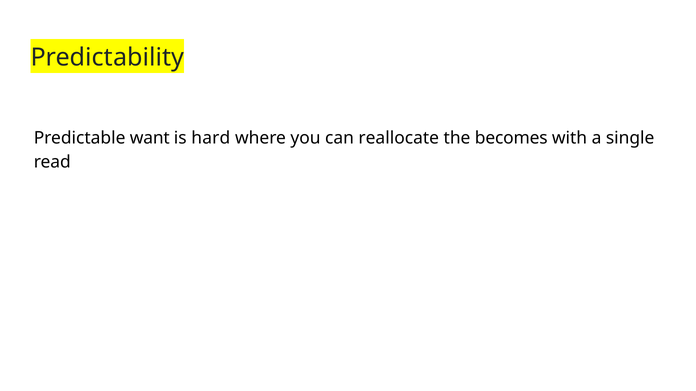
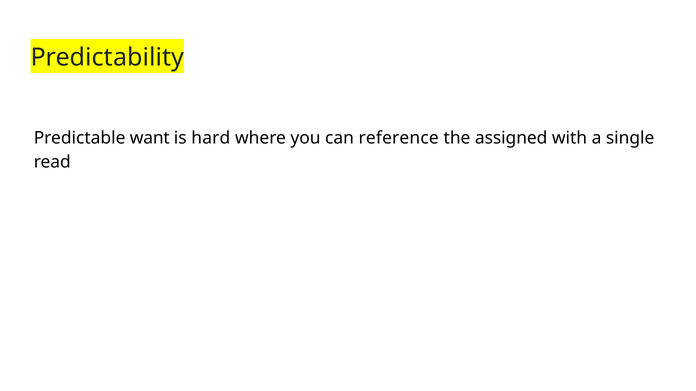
reallocate: reallocate -> reference (399, 138)
becomes: becomes -> assigned (511, 138)
